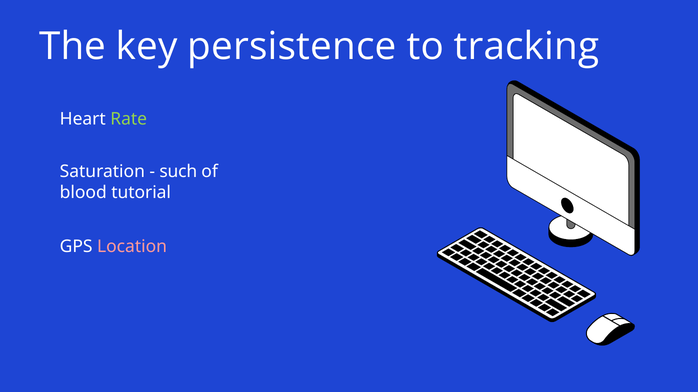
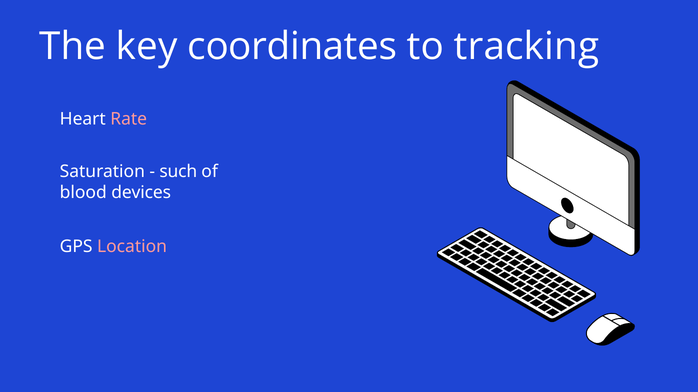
persistence: persistence -> coordinates (292, 47)
Rate colour: light green -> pink (129, 119)
tutorial: tutorial -> devices (141, 193)
